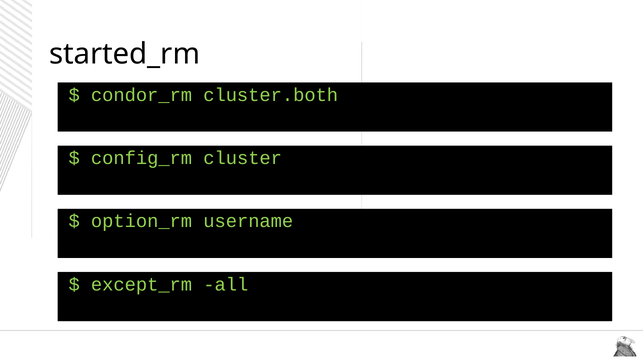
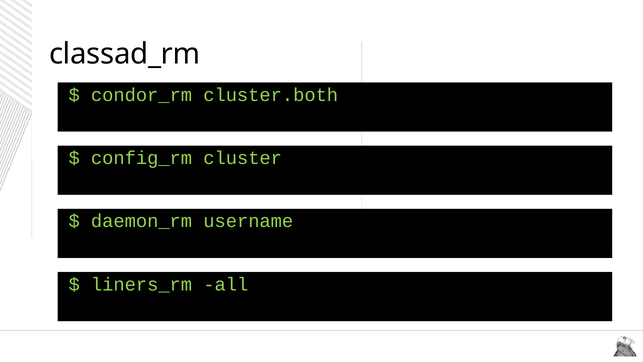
started_rm: started_rm -> classad_rm (125, 54)
option_rm: option_rm -> daemon_rm (142, 221)
except_rm: except_rm -> liners_rm (142, 284)
